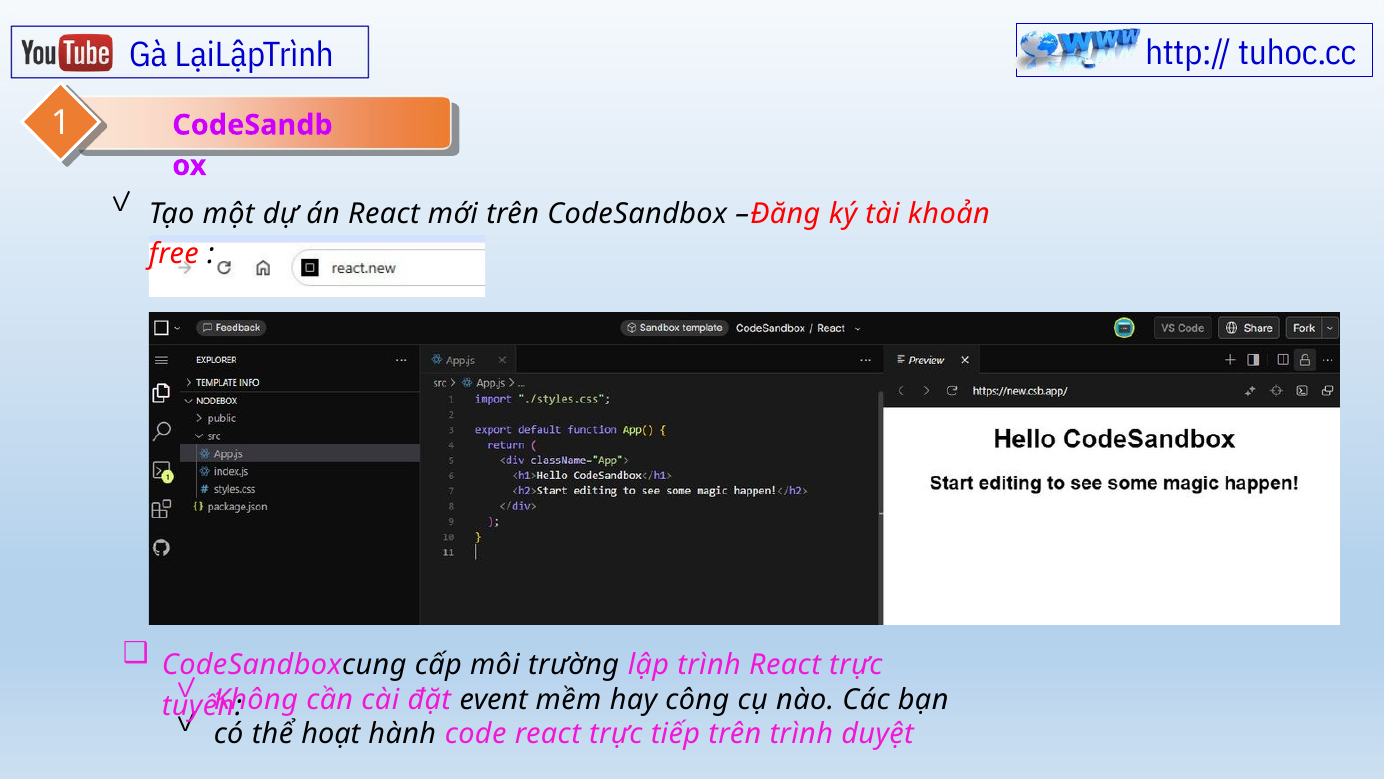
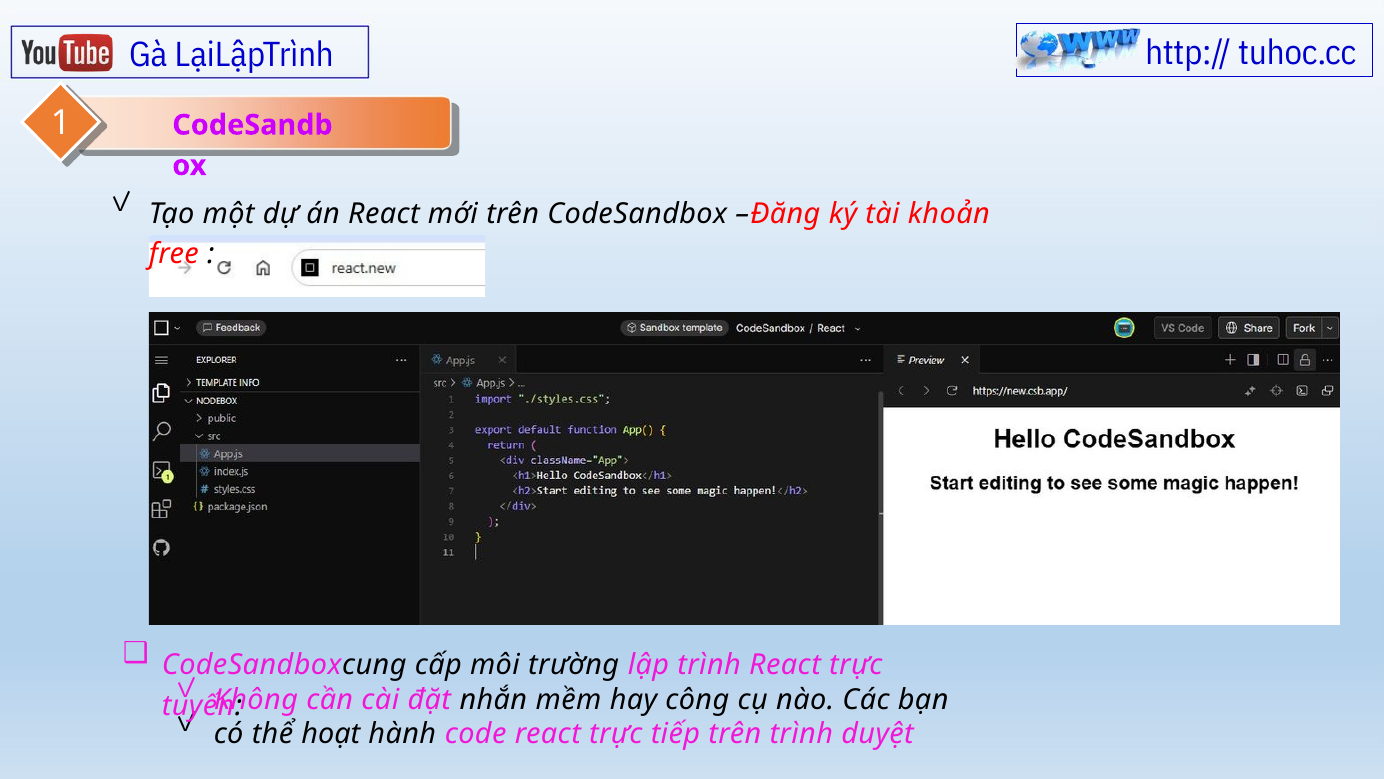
event: event -> nhắn (493, 699)
